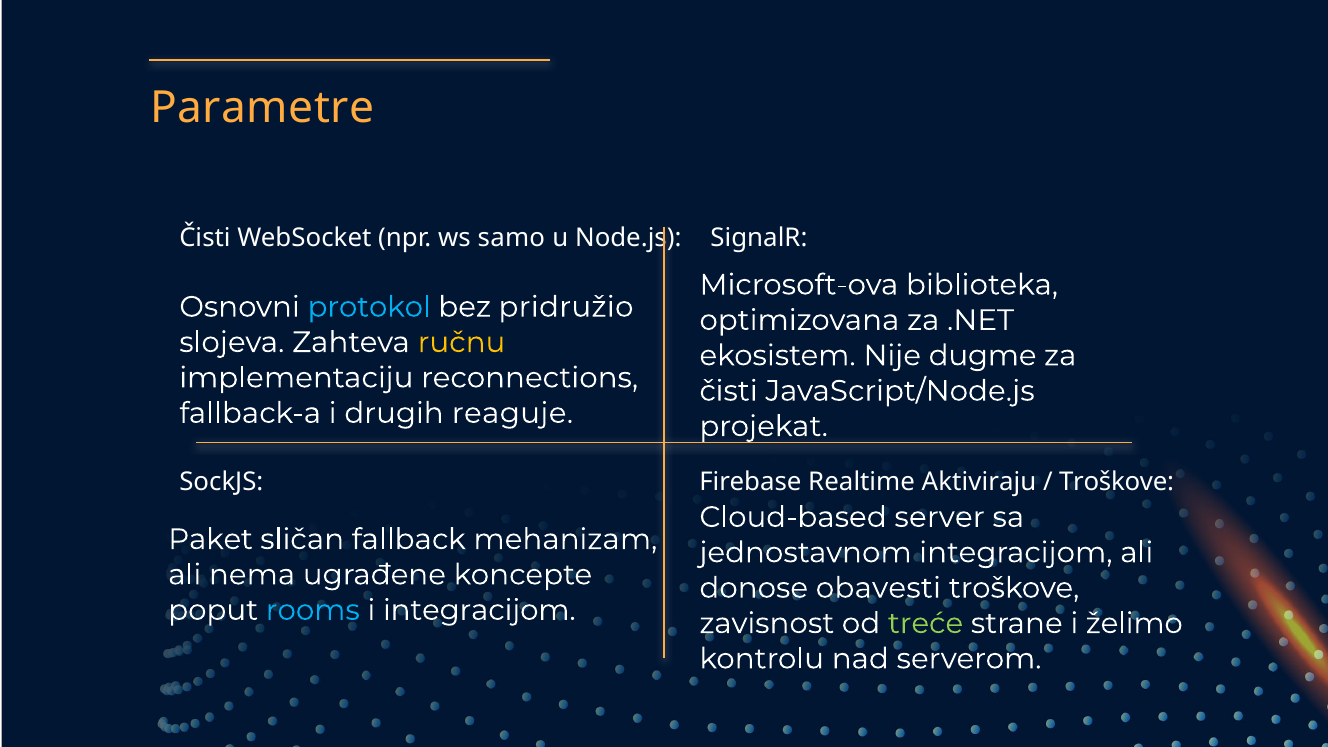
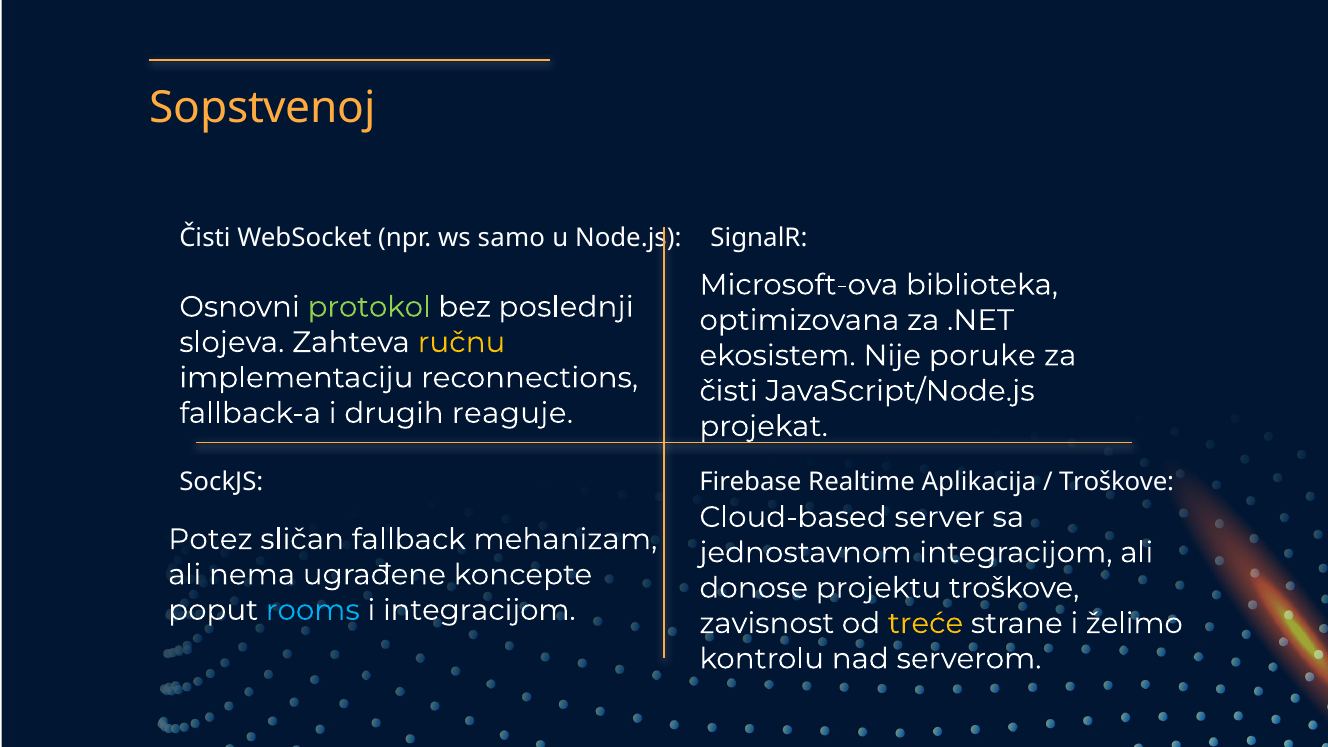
Parametre: Parametre -> Sopstvenoj (263, 108)
protokol colour: light blue -> light green (369, 307)
pridružio: pridružio -> poslednji (566, 307)
dugme: dugme -> poruke (982, 356)
Aktiviraju: Aktiviraju -> Aplikacija (979, 482)
Paket: Paket -> Potez (210, 539)
obavesti: obavesti -> projektu (878, 588)
treće colour: light green -> yellow (926, 623)
